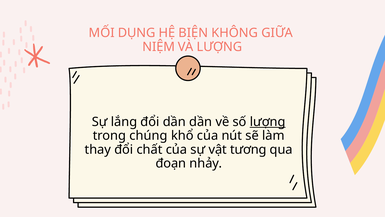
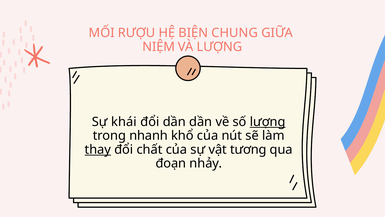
DỤNG: DỤNG -> RƯỢU (137, 33)
KHÔNG: KHÔNG -> CHUNG (235, 33)
lắng: lắng -> khái (124, 122)
chúng: chúng -> nhanh (149, 135)
thay underline: none -> present (98, 149)
